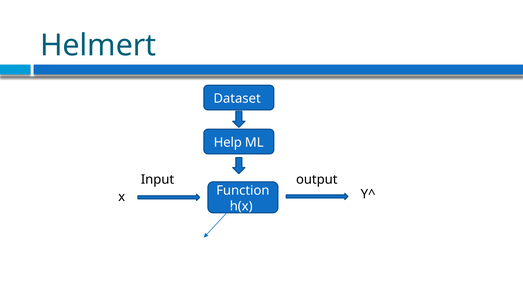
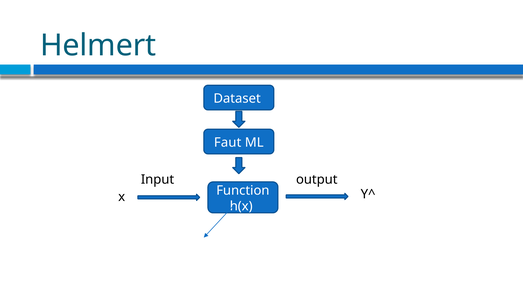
Help: Help -> Faut (228, 143)
